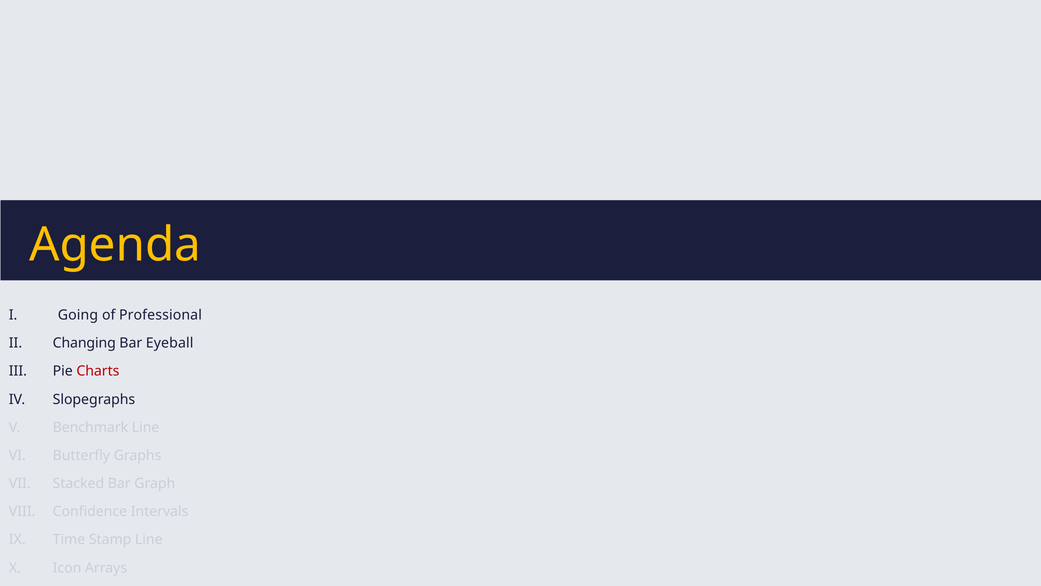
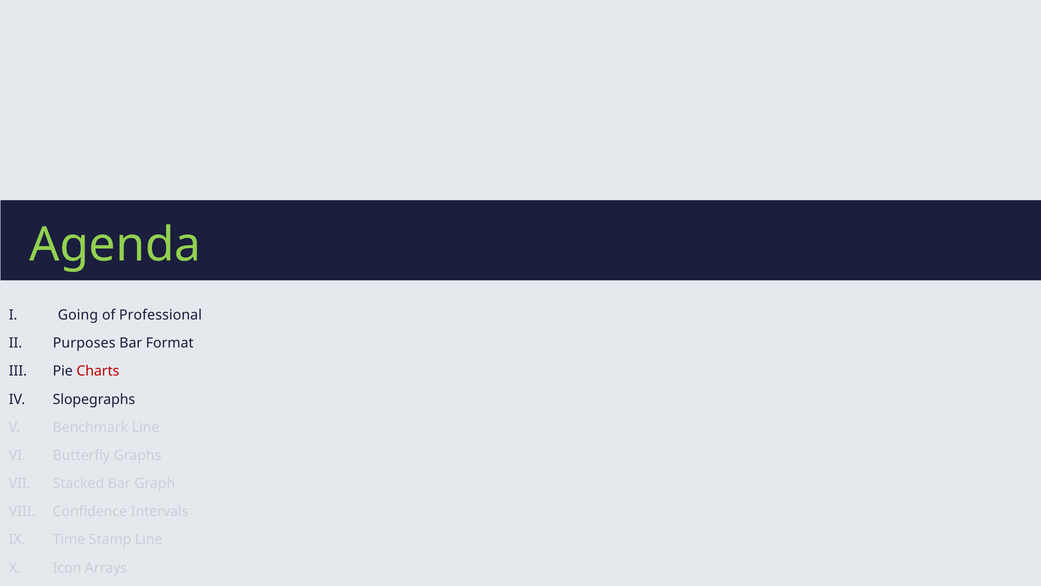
Agenda colour: yellow -> light green (115, 245)
Changing: Changing -> Purposes (84, 343)
Eyeball: Eyeball -> Format (170, 343)
